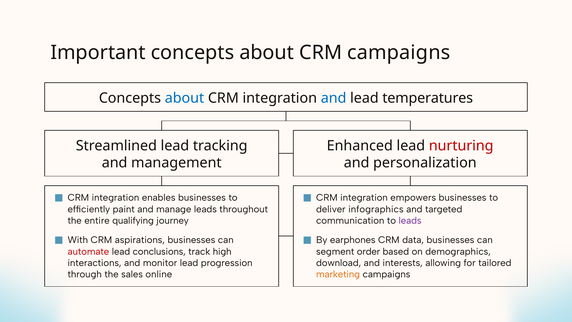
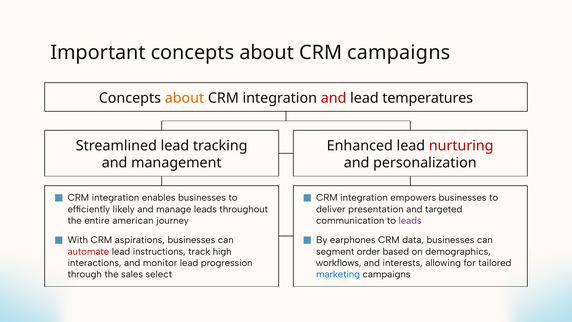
about colour: blue -> orange (184, 98)
and colour: blue -> red (334, 98)
paint: paint -> likely (124, 209)
infographics: infographics -> presentation (376, 209)
qualifying: qualifying -> american (133, 221)
conclusions: conclusions -> instructions (159, 251)
download: download -> workflows (339, 263)
online: online -> select (159, 274)
marketing colour: orange -> blue (338, 274)
